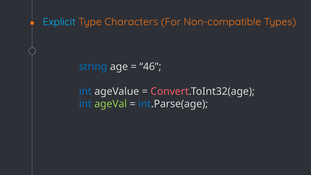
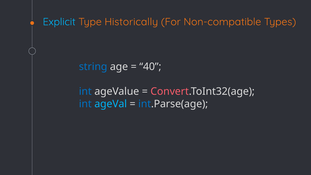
Characters: Characters -> Historically (131, 22)
46: 46 -> 40 (150, 67)
ageVal colour: light green -> light blue (111, 104)
